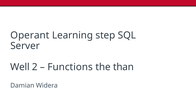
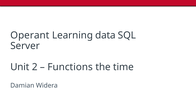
step: step -> data (105, 35)
Well: Well -> Unit (20, 67)
than: than -> time (123, 67)
